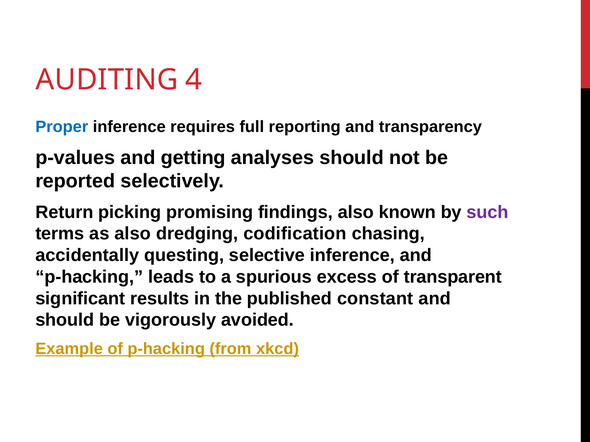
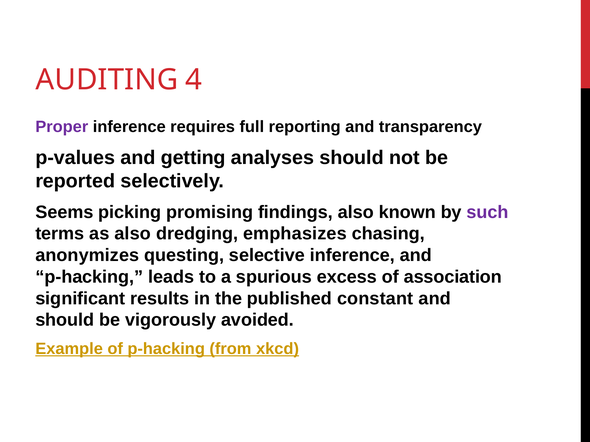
Proper colour: blue -> purple (62, 127)
Return: Return -> Seems (64, 212)
codification: codification -> emphasizes (295, 234)
accidentally: accidentally -> anonymizes (87, 256)
transparent: transparent -> association (453, 277)
